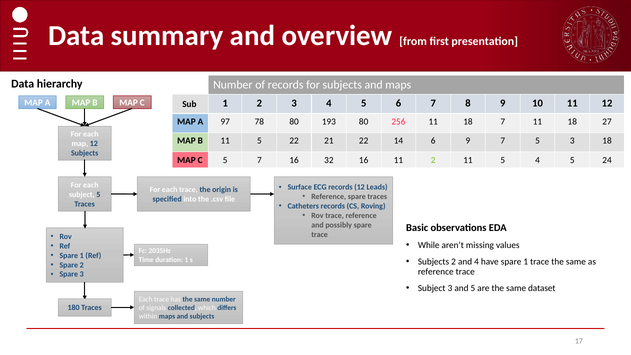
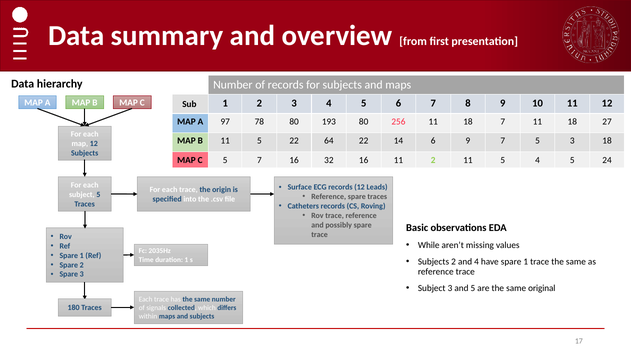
21: 21 -> 64 (329, 141)
dataset: dataset -> original (542, 288)
